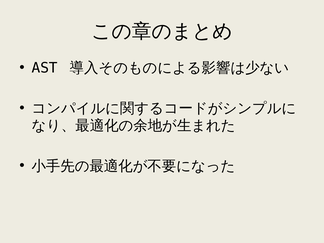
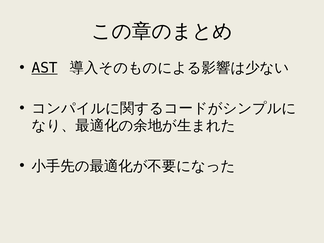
AST underline: none -> present (45, 68)
